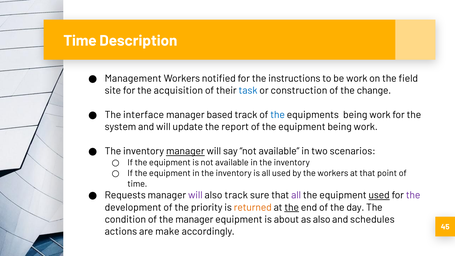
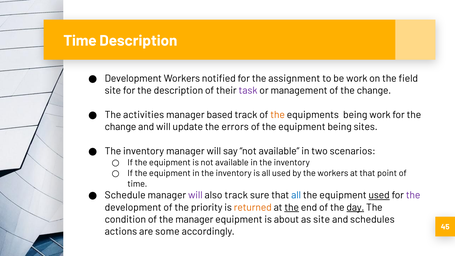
Management: Management -> Development (133, 78)
instructions: instructions -> assignment (294, 78)
the acquisition: acquisition -> description (178, 91)
task colour: blue -> purple (248, 91)
construction: construction -> management (299, 91)
interface: interface -> activities (144, 115)
the colour: blue -> orange (278, 115)
system: system -> change (120, 127)
report: report -> errors (235, 127)
equipment being work: work -> sites (366, 127)
manager underline: present -> none (185, 151)
Requests: Requests -> Schedule (125, 195)
all colour: purple -> blue (296, 195)
day underline: none -> present (355, 207)
as also: also -> site (322, 219)
make: make -> some (167, 232)
